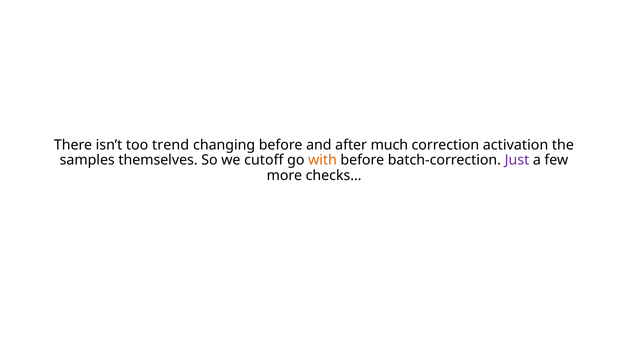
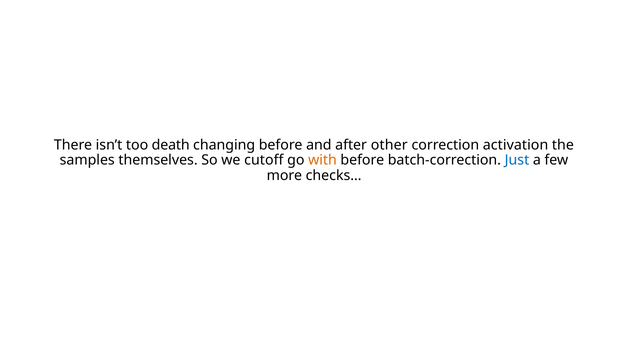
trend: trend -> death (171, 145)
much: much -> other (389, 145)
Just colour: purple -> blue (517, 160)
